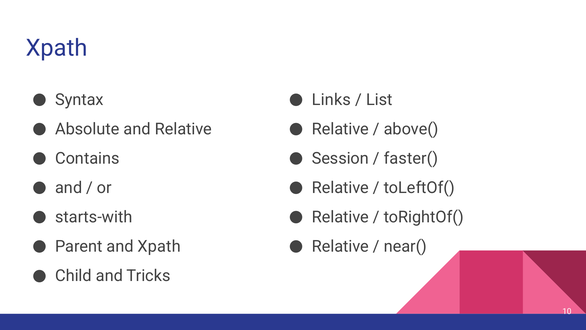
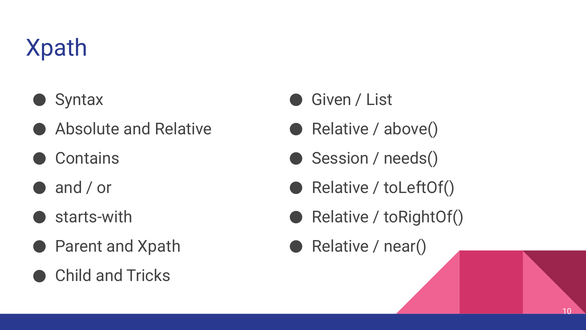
Links: Links -> Given (332, 100)
faster(: faster( -> needs( (411, 158)
